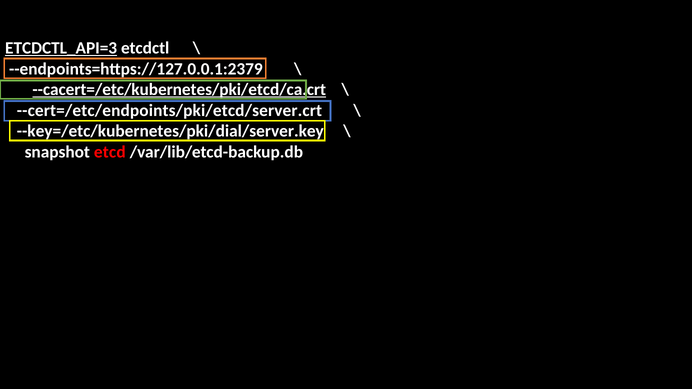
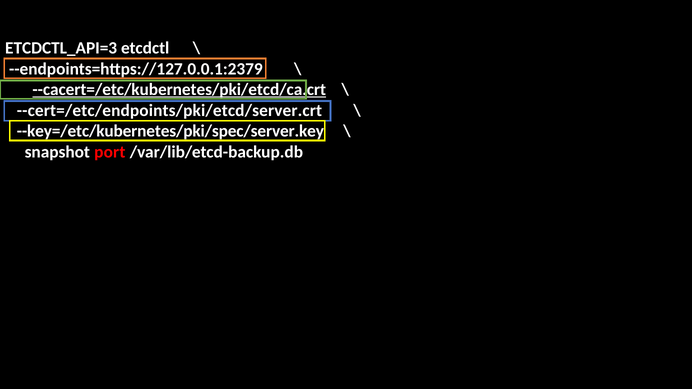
ETCDCTL_API=3 underline: present -> none (61, 48)
--key=/etc/kubernetes/pki/dial/server.key: --key=/etc/kubernetes/pki/dial/server.key -> --key=/etc/kubernetes/pki/spec/server.key (170, 131)
etcd: etcd -> port (110, 152)
